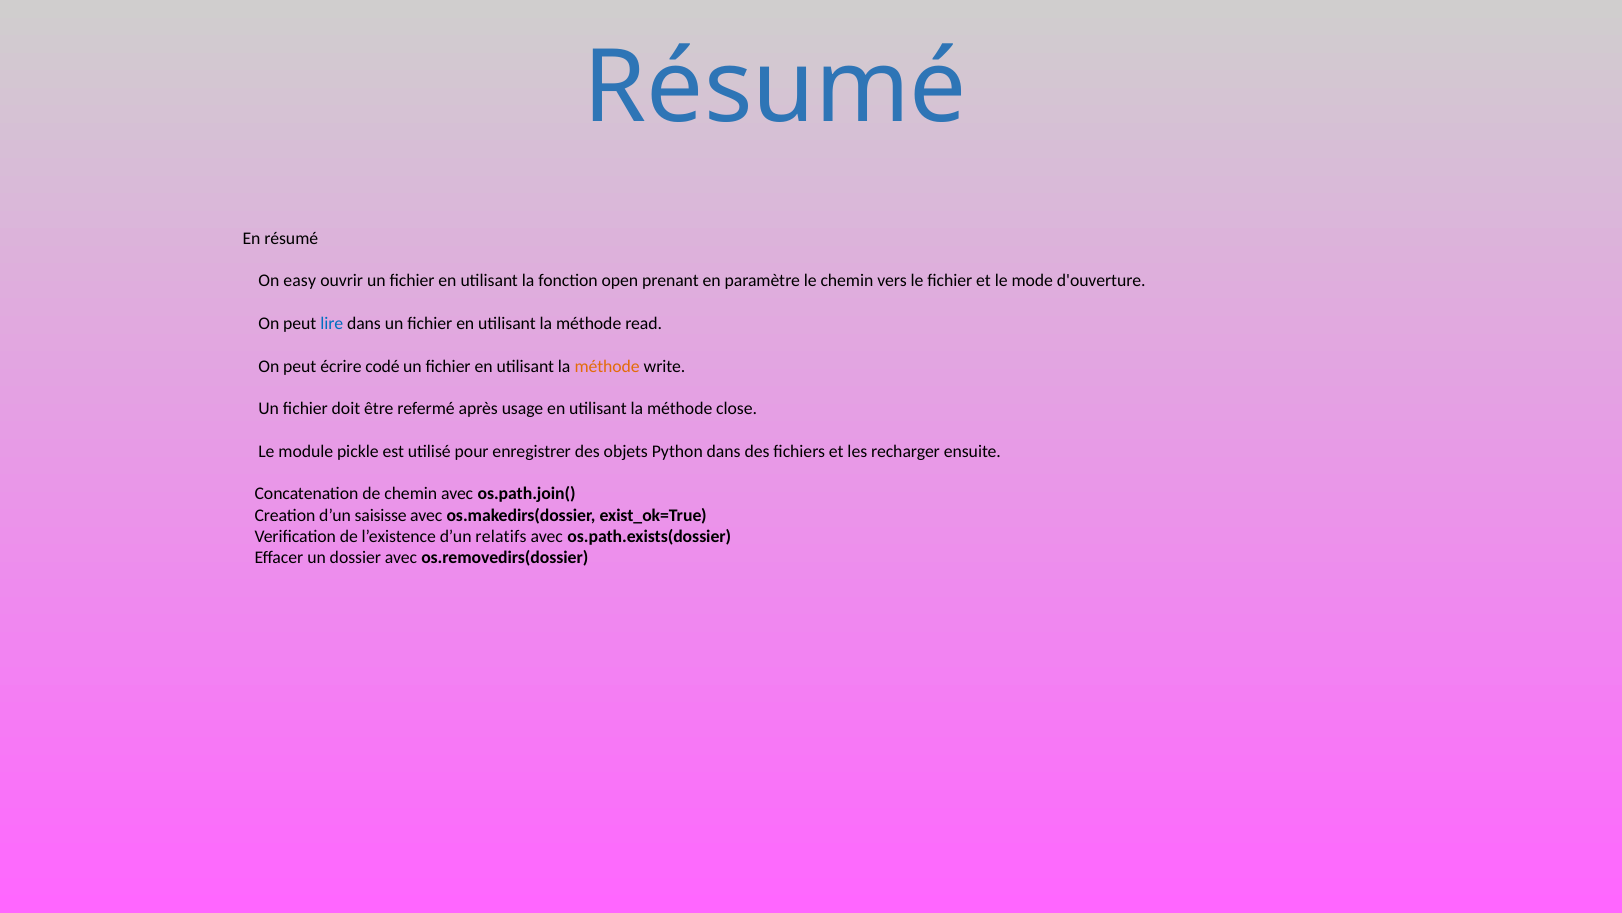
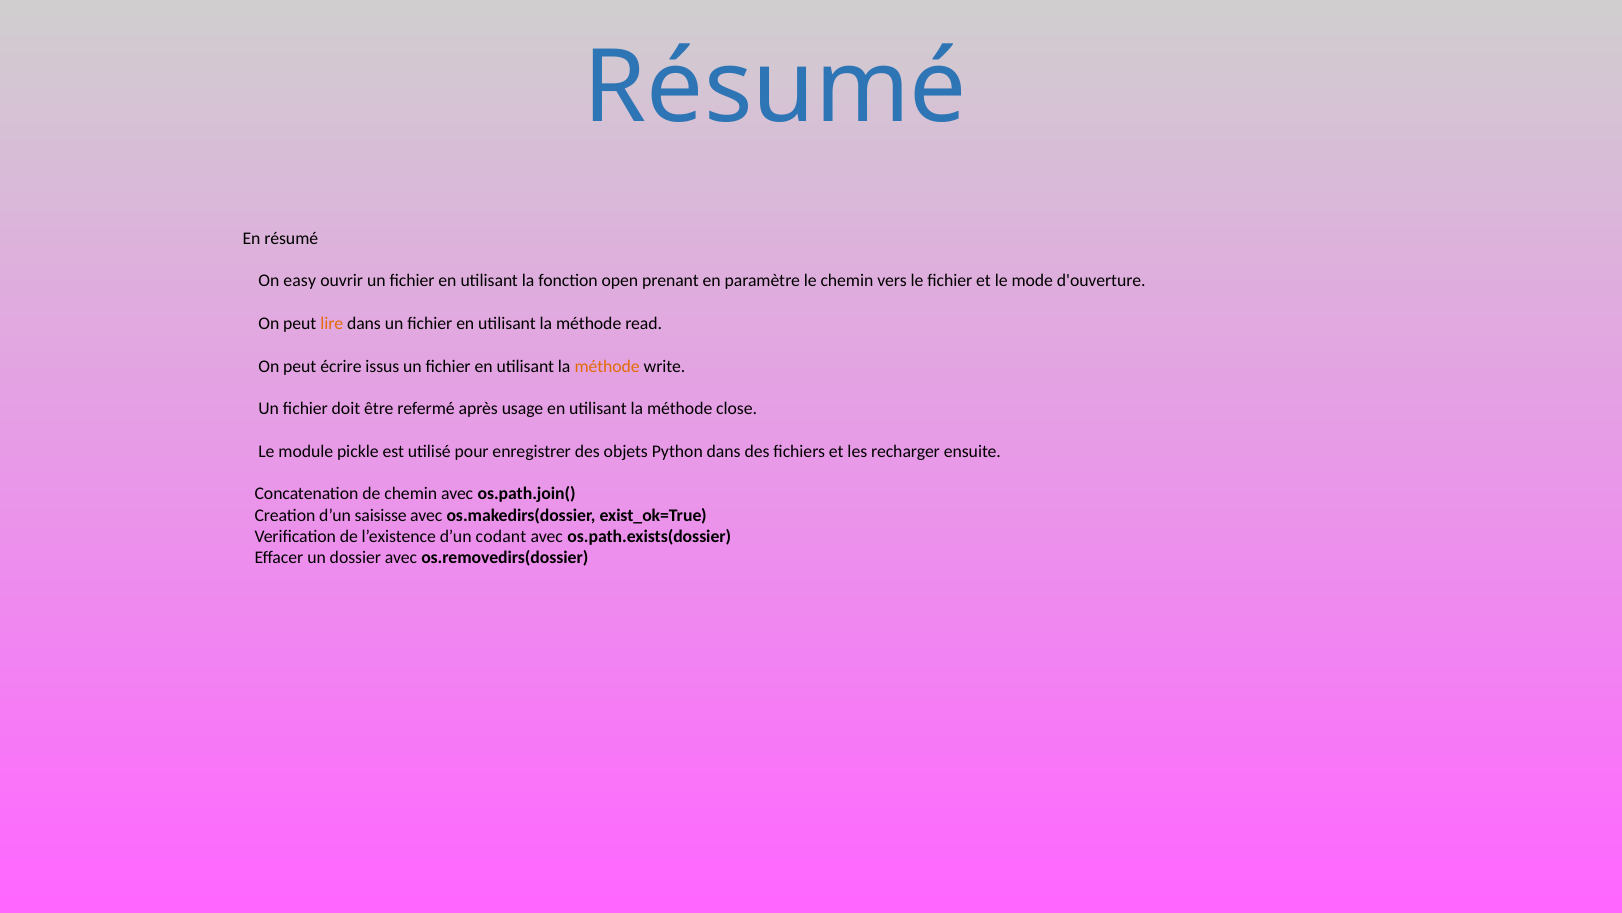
lire colour: blue -> orange (332, 323)
codé: codé -> issus (382, 366)
relatifs: relatifs -> codant (501, 536)
